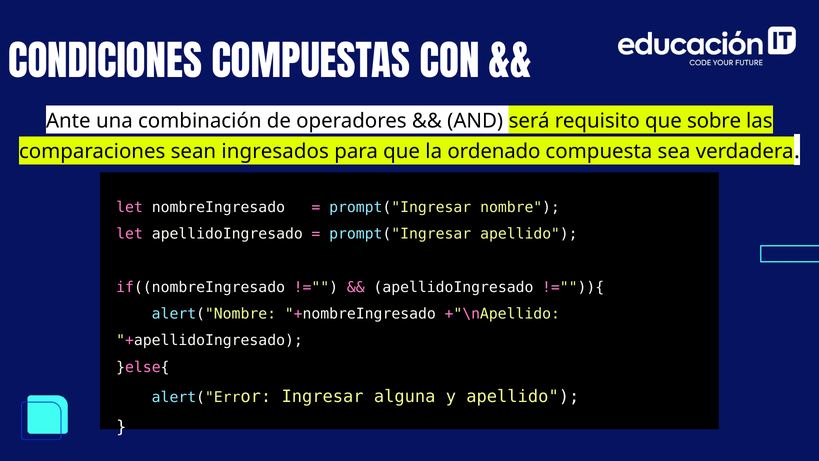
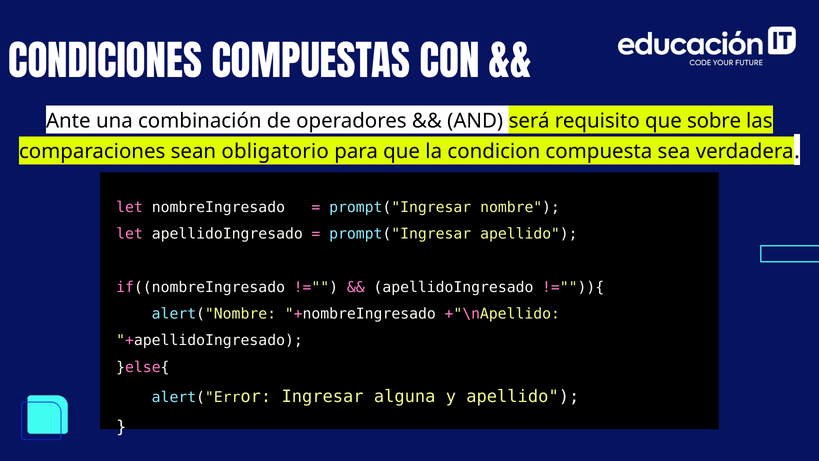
ingresados: ingresados -> obligatorio (275, 152)
ordenado: ordenado -> condicion (494, 152)
